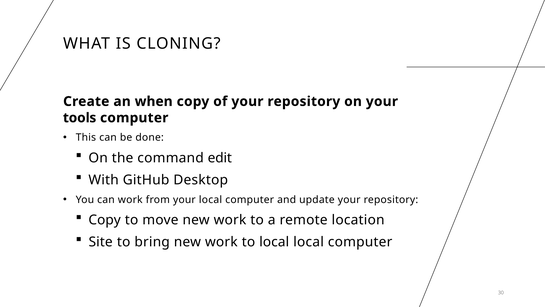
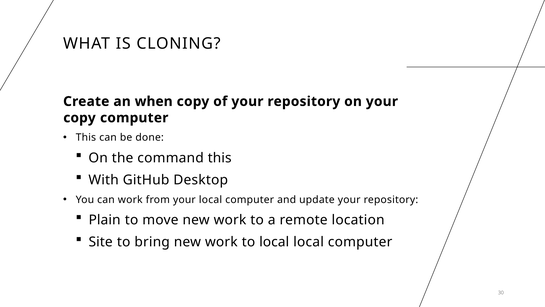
tools: tools -> copy (79, 118)
command edit: edit -> this (220, 158)
Copy: Copy -> Plain (105, 220)
